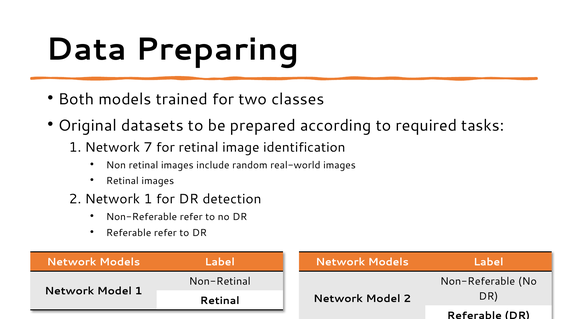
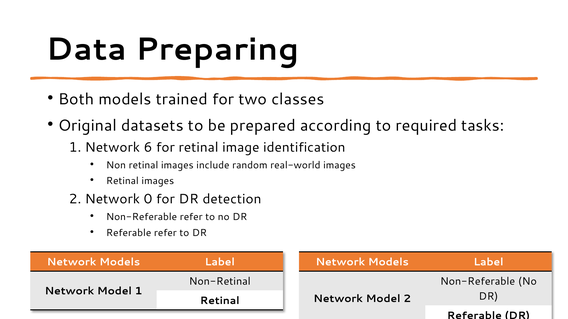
7: 7 -> 6 (148, 148)
Network 1: 1 -> 0 (148, 199)
